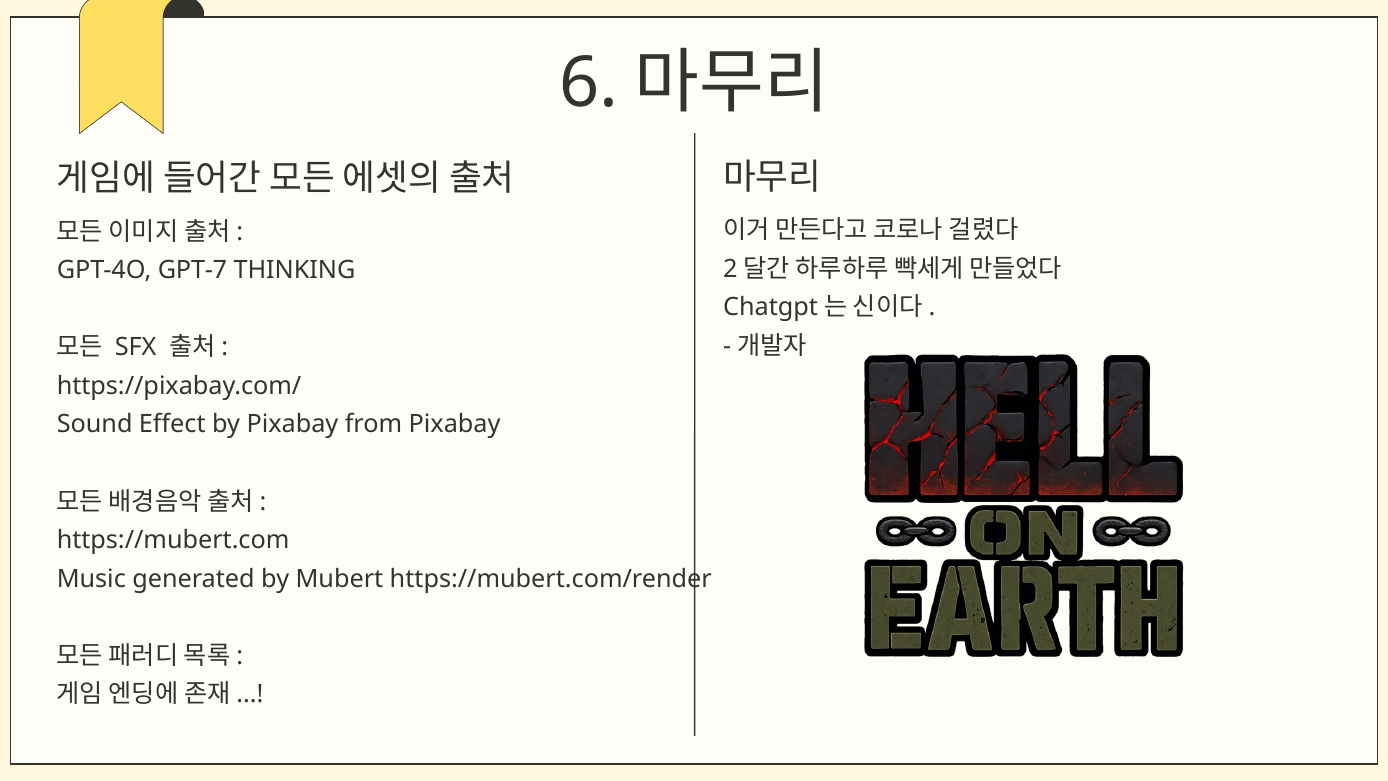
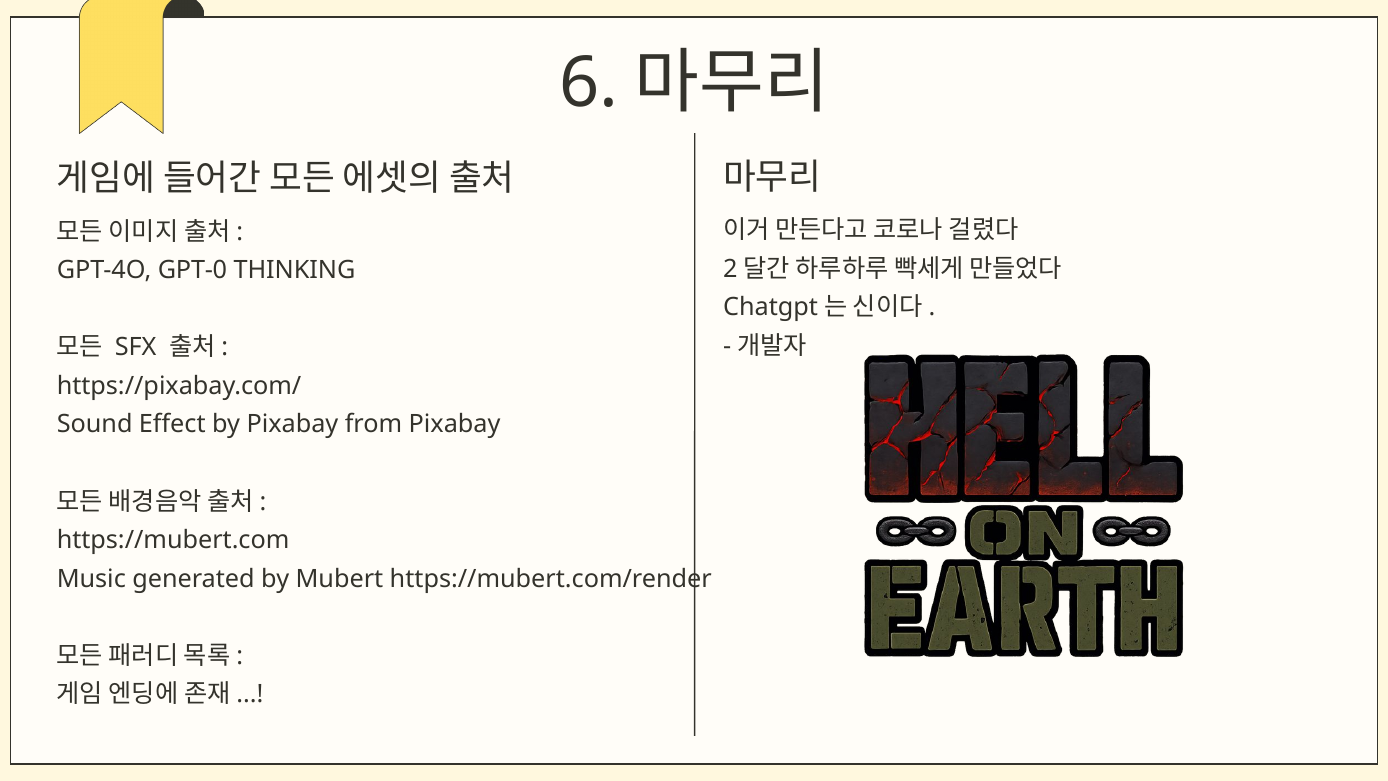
GPT-7: GPT-7 -> GPT-0 (192, 270)
